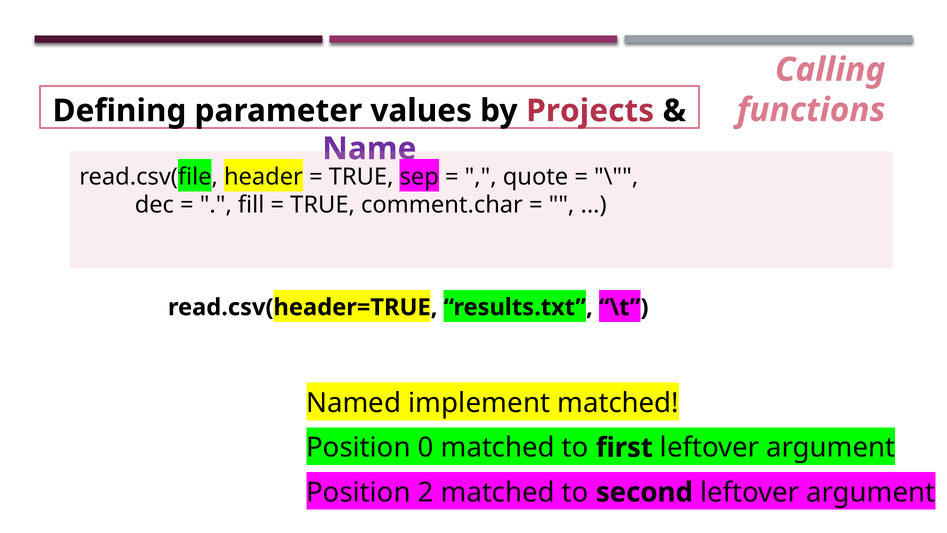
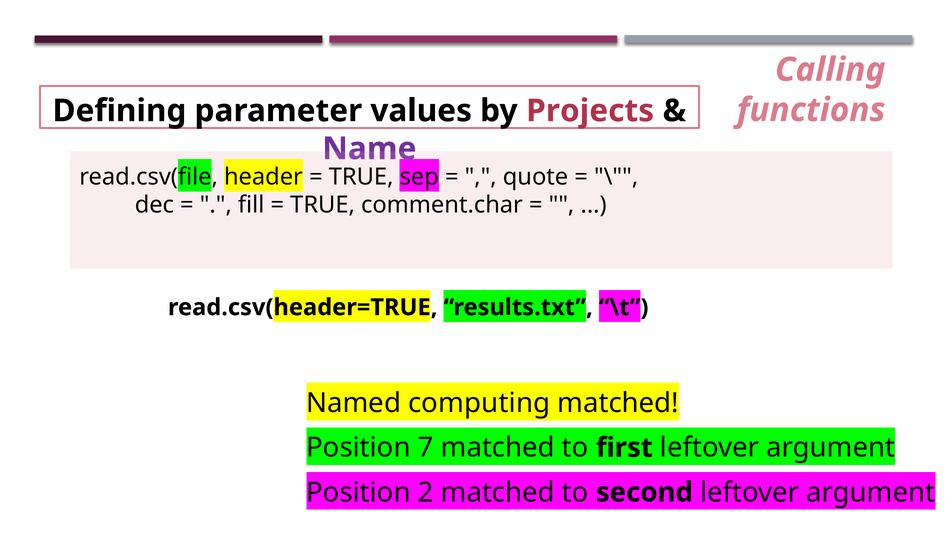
implement: implement -> computing (479, 403)
0: 0 -> 7 (426, 447)
